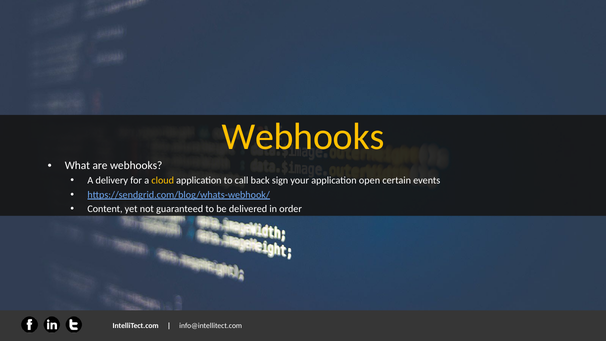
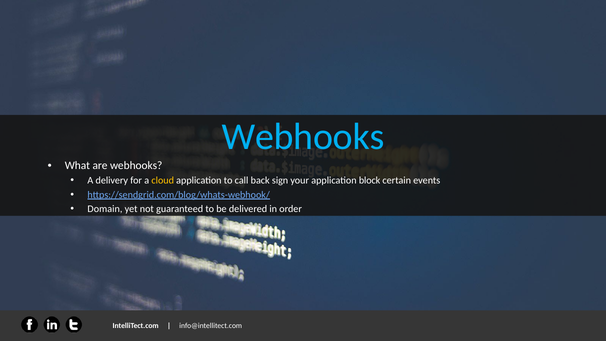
Webhooks colour: yellow -> light blue (303, 137)
open: open -> block (370, 180)
Content: Content -> Domain (105, 209)
